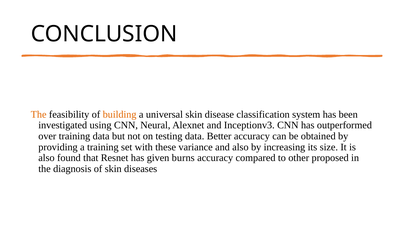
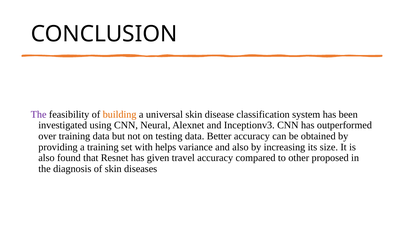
The colour: orange -> purple (39, 115)
these: these -> helps (166, 147)
burns: burns -> travel (183, 158)
